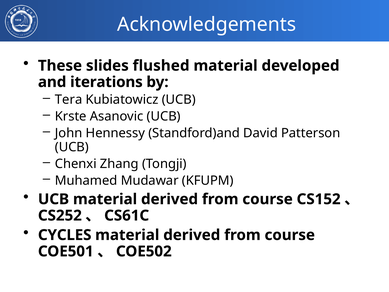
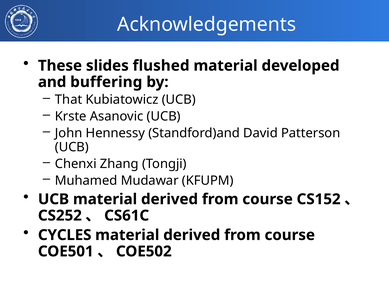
iterations: iterations -> buffering (106, 82)
Tera: Tera -> That (69, 100)
